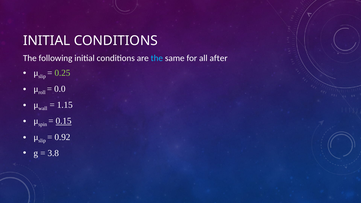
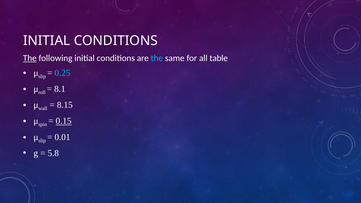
The underline: none -> present (30, 58)
after: after -> table (219, 58)
0.25 colour: light green -> light blue (62, 73)
0.0: 0.0 -> 8.1 (60, 89)
1.15: 1.15 -> 8.15 (65, 105)
0.92: 0.92 -> 0.01 (62, 137)
3.8: 3.8 -> 5.8 (53, 153)
